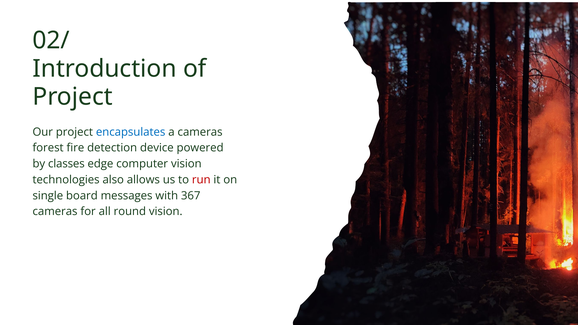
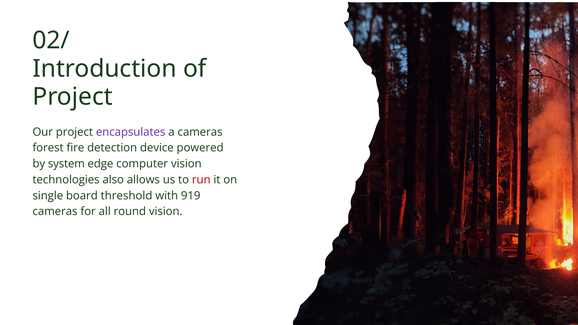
encapsulates colour: blue -> purple (131, 132)
classes: classes -> system (66, 164)
messages: messages -> threshold (127, 196)
367: 367 -> 919 (191, 196)
